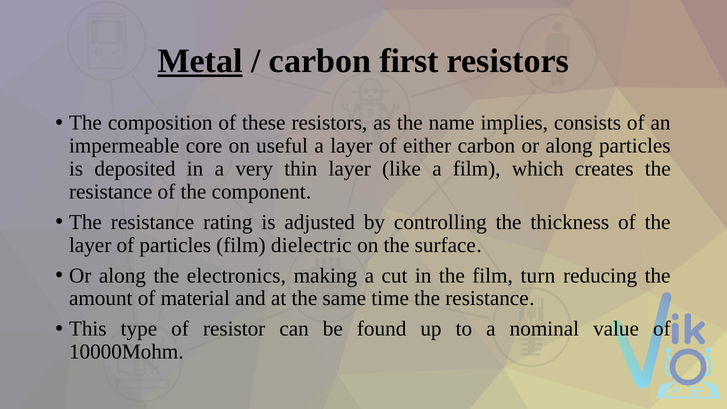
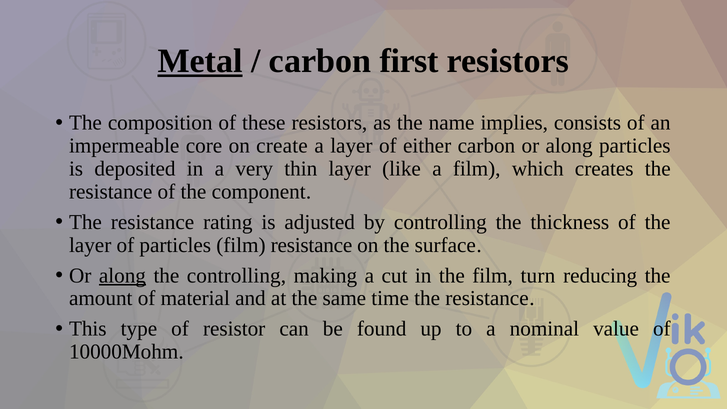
useful: useful -> create (282, 146)
film dielectric: dielectric -> resistance (312, 245)
along underline: none -> present (122, 275)
the electronics: electronics -> controlling (236, 275)
